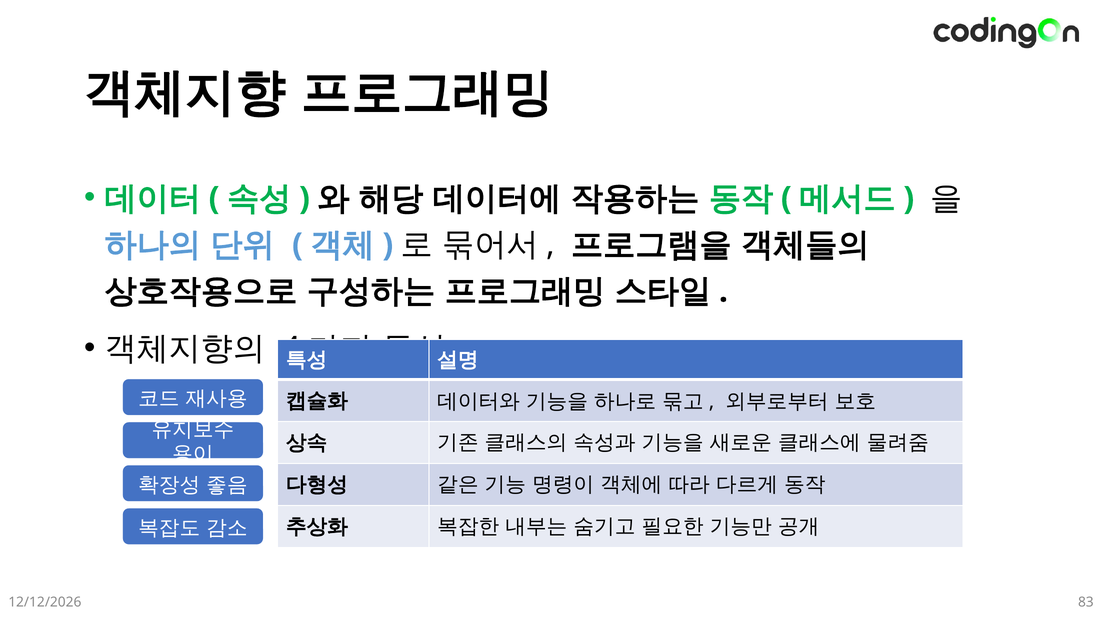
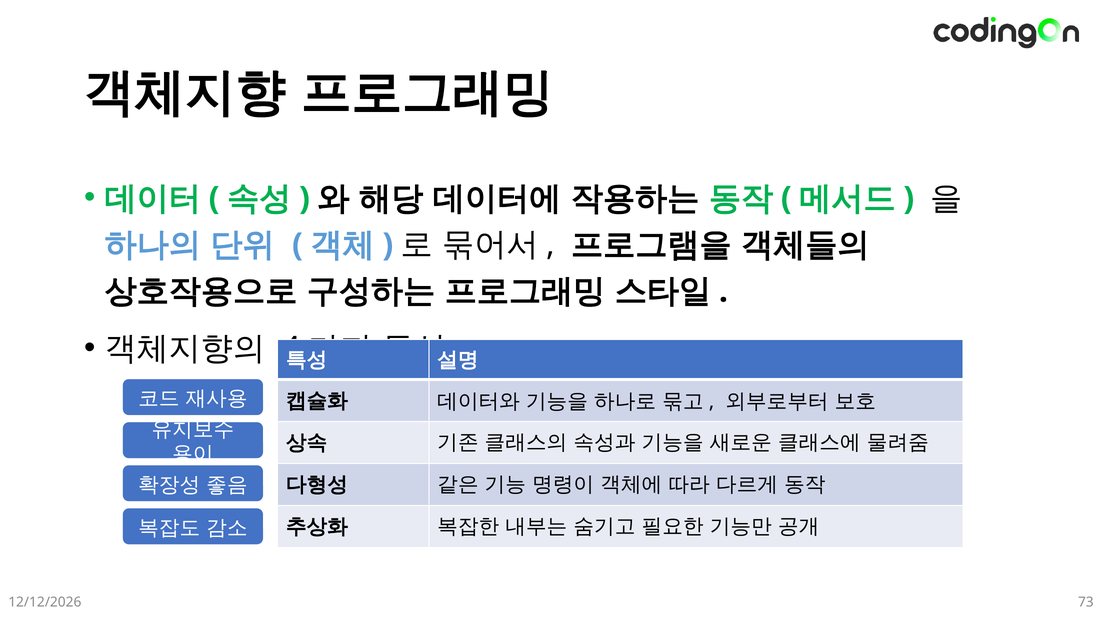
83: 83 -> 73 (1086, 602)
